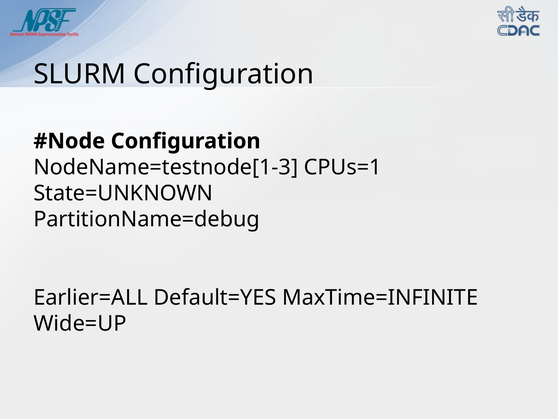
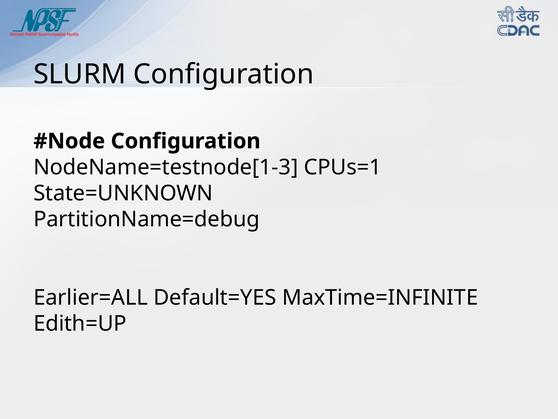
Wide=UP: Wide=UP -> Edith=UP (80, 323)
